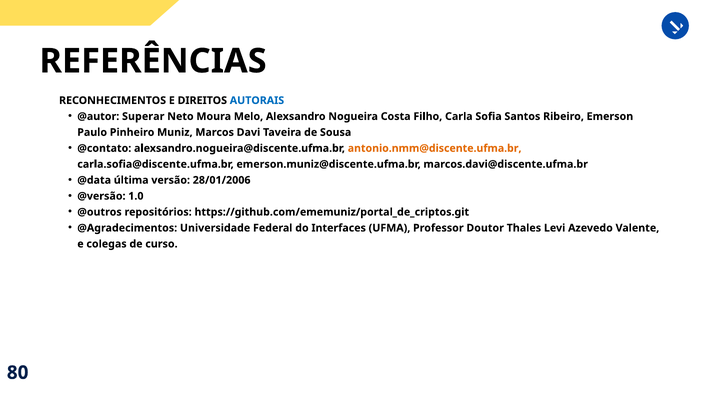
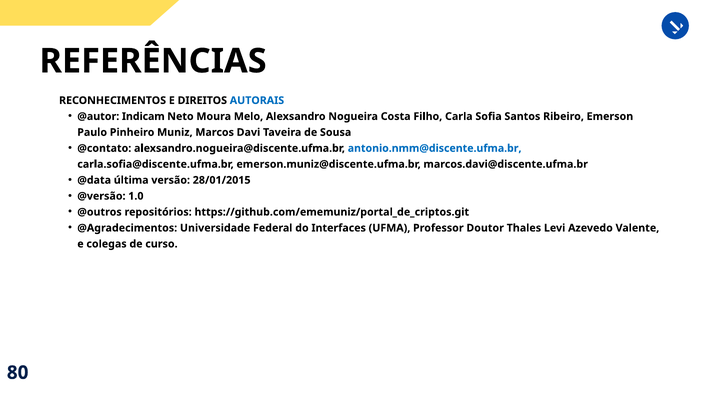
Superar: Superar -> Indicam (143, 116)
antonio.nmm@discente.ufma.br colour: orange -> blue (435, 148)
28/01/2006: 28/01/2006 -> 28/01/2015 (222, 180)
